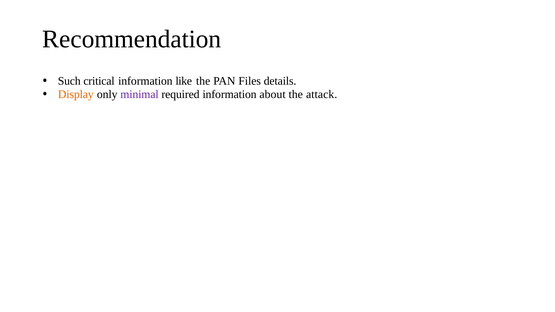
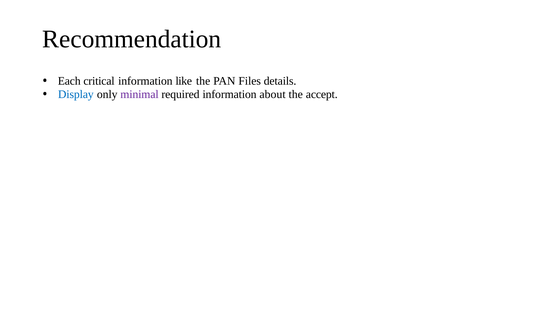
Such: Such -> Each (69, 81)
Display colour: orange -> blue (76, 94)
attack: attack -> accept (322, 94)
